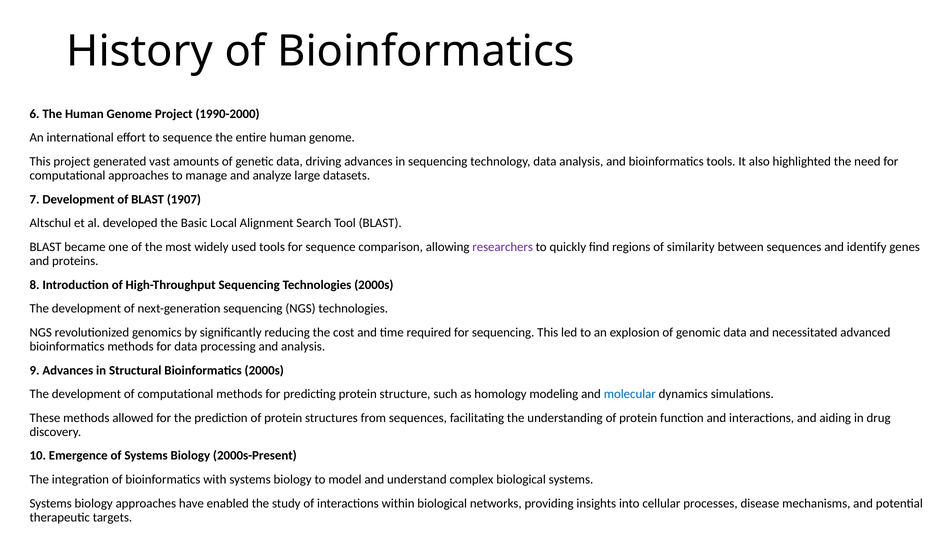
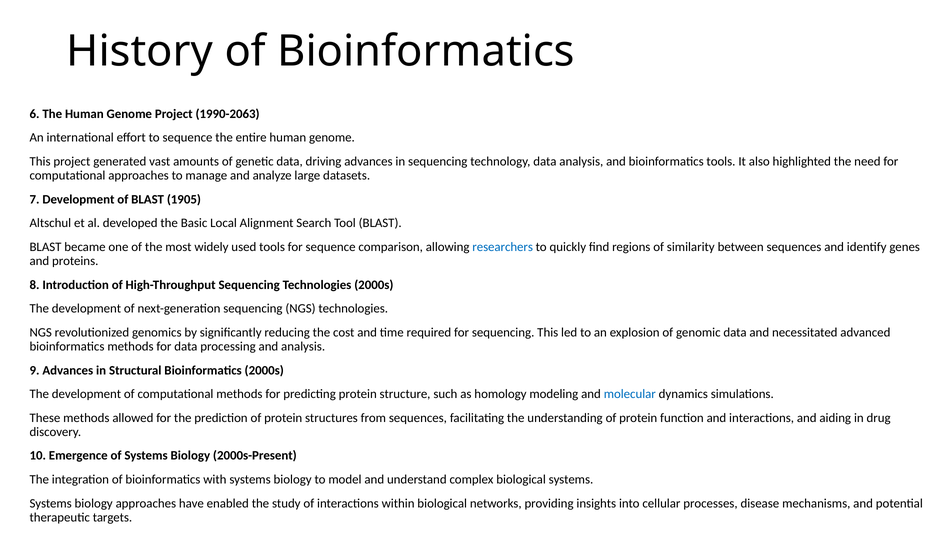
1990-2000: 1990-2000 -> 1990-2063 (228, 114)
1907: 1907 -> 1905 (184, 200)
researchers colour: purple -> blue (503, 247)
